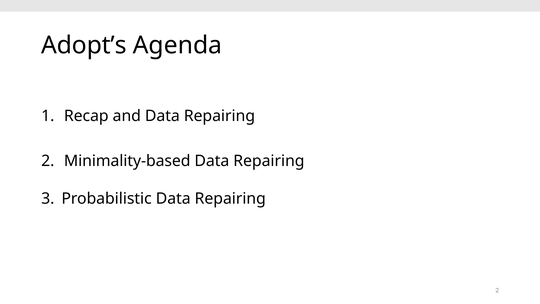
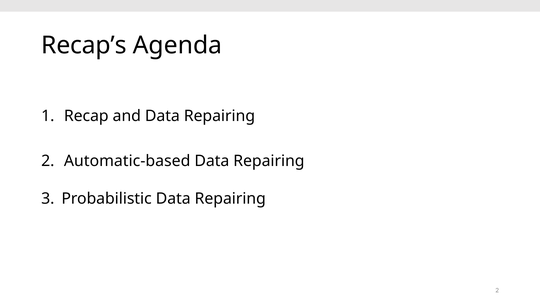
Adopt’s: Adopt’s -> Recap’s (84, 45)
Minimality-based: Minimality-based -> Automatic-based (127, 161)
